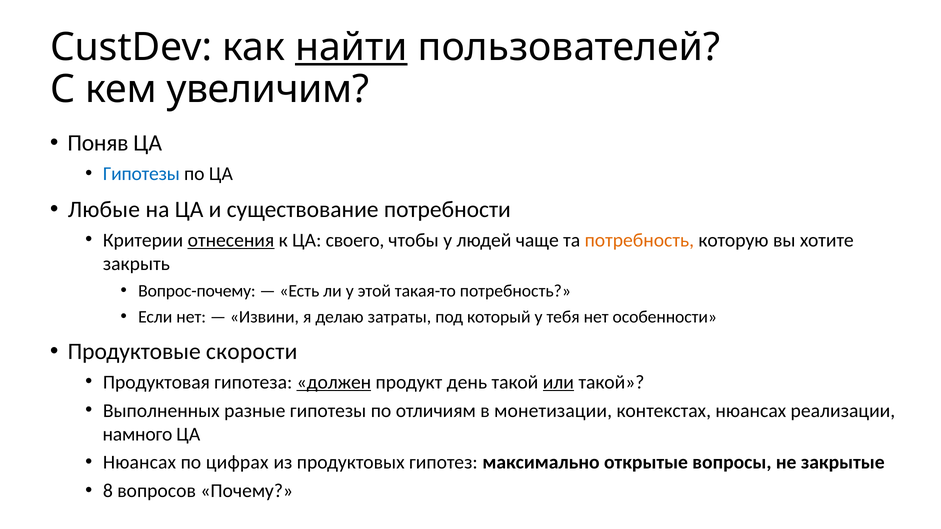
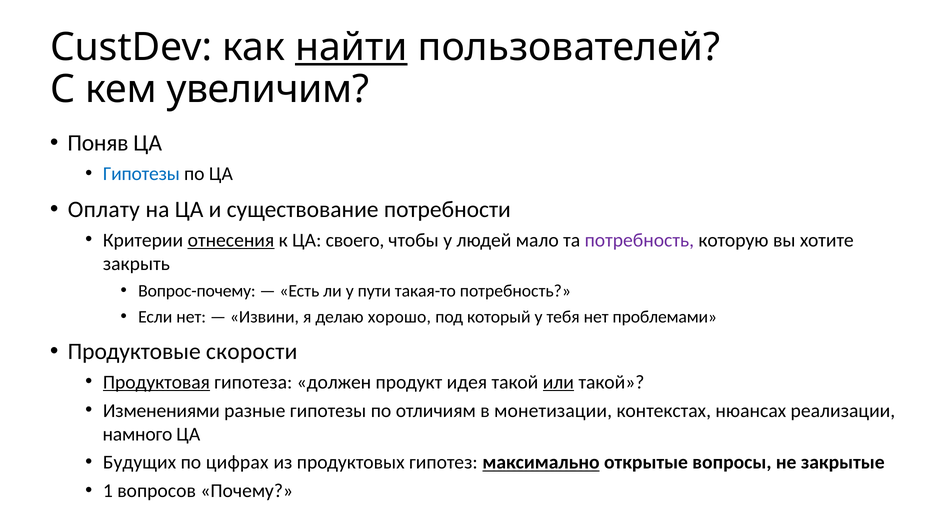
Любые: Любые -> Оплату (104, 210)
чаще: чаще -> мало (537, 240)
потребность colour: orange -> purple (639, 240)
этой: этой -> пути (374, 291)
затраты: затраты -> хорошо (399, 317)
особенности: особенности -> проблемами (665, 317)
Продуктовая underline: none -> present (156, 382)
должен underline: present -> none (334, 382)
день: день -> идея (467, 382)
Выполненных: Выполненных -> Изменениями (161, 411)
Нюансах: Нюансах -> Будущих (140, 463)
максимально underline: none -> present (541, 463)
8: 8 -> 1 (108, 491)
